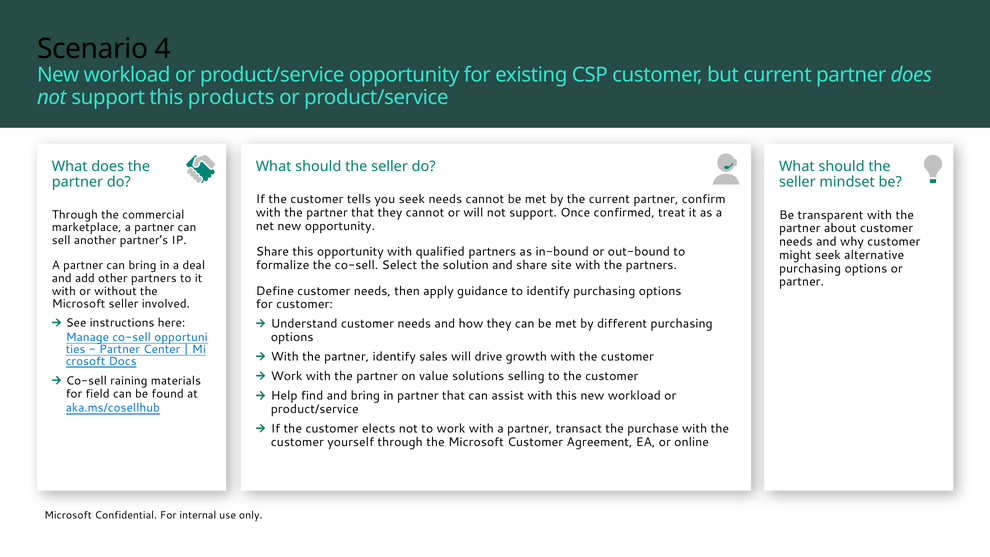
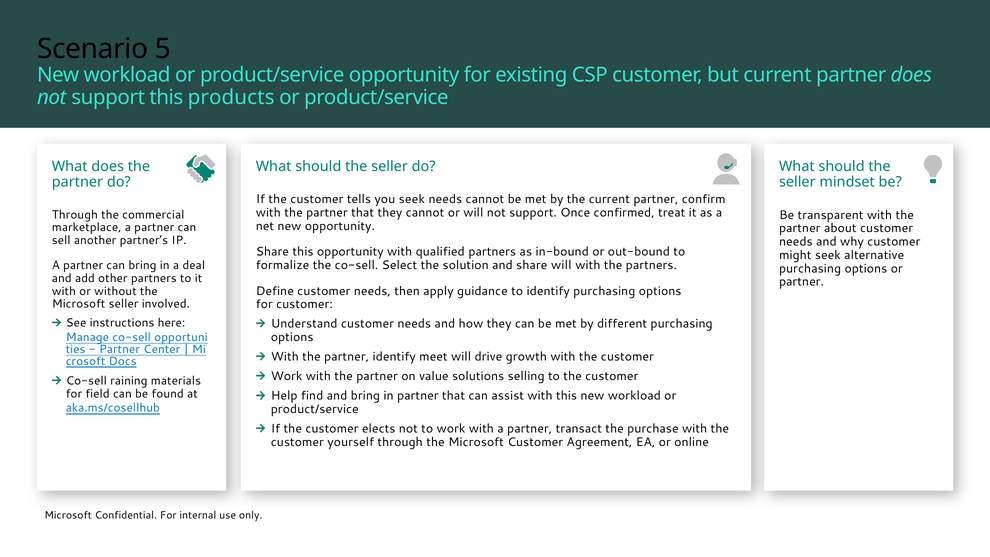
4: 4 -> 5 (163, 49)
share site: site -> will (561, 265)
sales: sales -> meet (433, 357)
